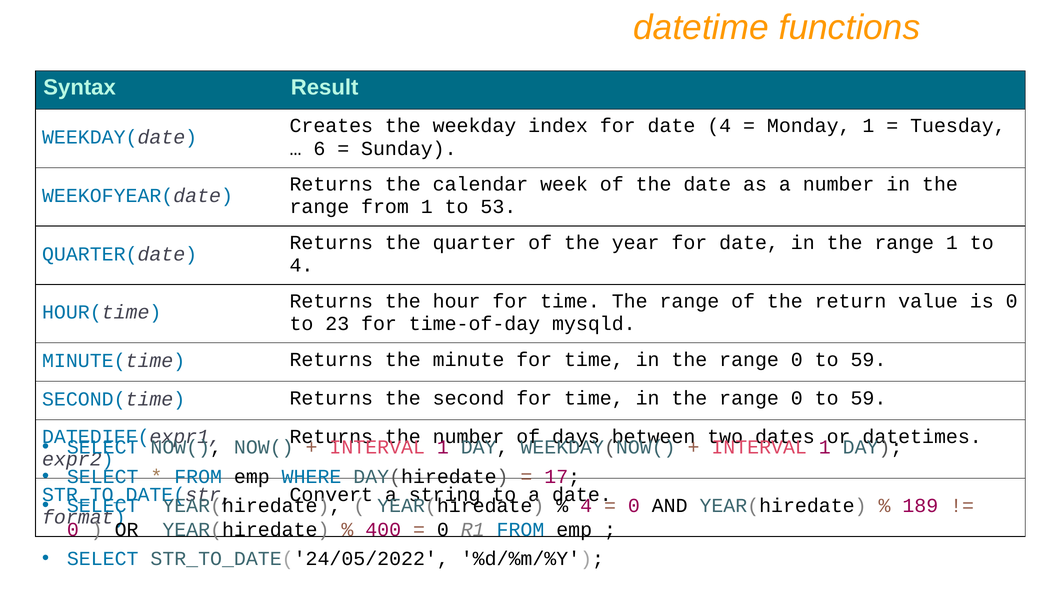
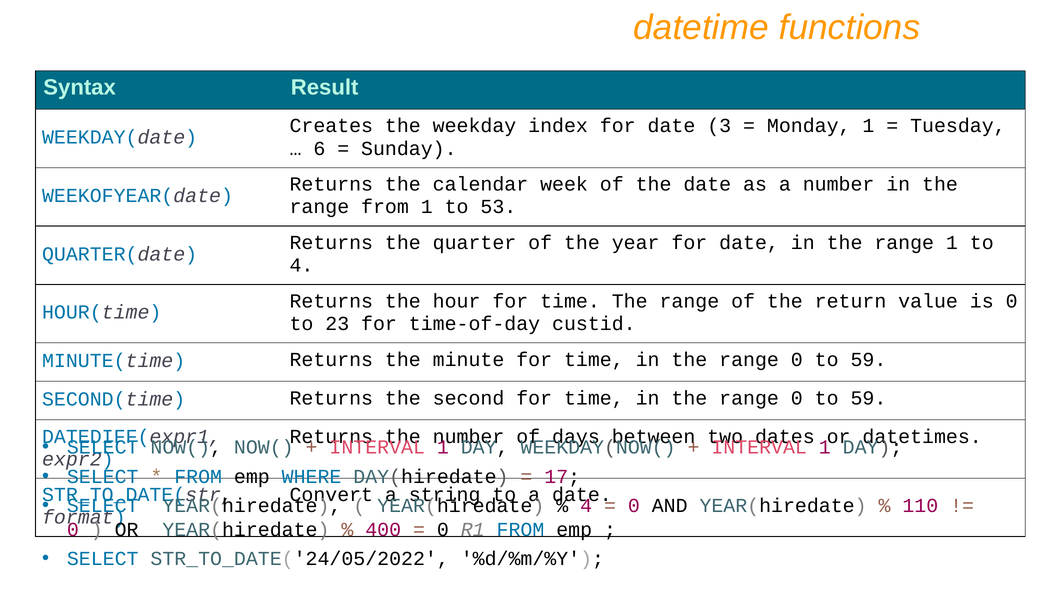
date 4: 4 -> 3 (719, 126)
mysqld: mysqld -> custid (594, 324)
189: 189 -> 110 (920, 506)
